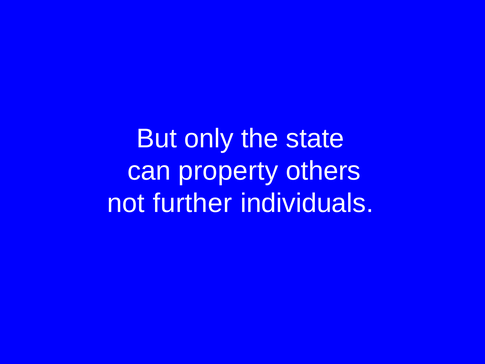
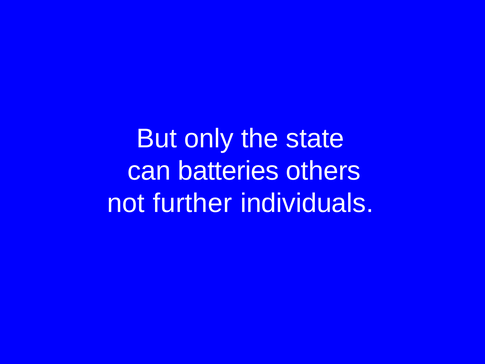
property: property -> batteries (229, 171)
